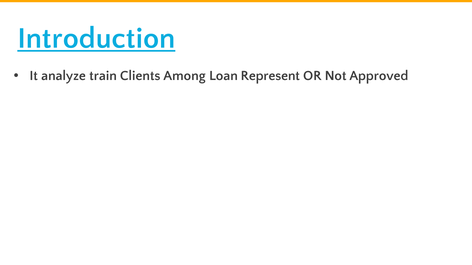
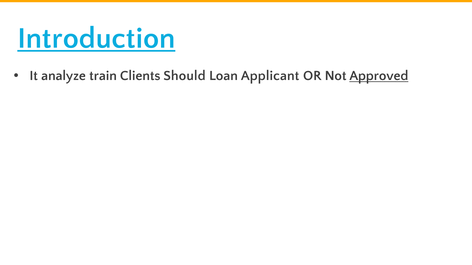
Among: Among -> Should (184, 76)
Represent: Represent -> Applicant (270, 76)
Approved underline: none -> present (379, 76)
